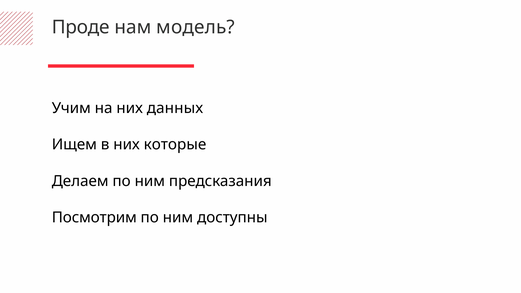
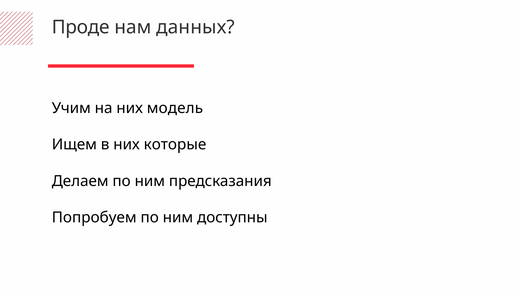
модель: модель -> данных (196, 27)
данных: данных -> модель (175, 108)
Посмотрим: Посмотрим -> Попробуем (94, 218)
